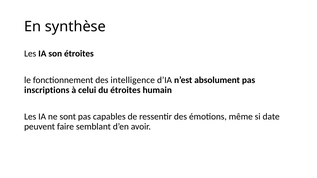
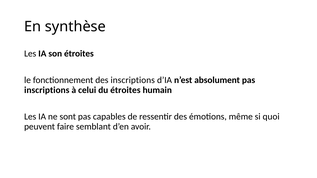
des intelligence: intelligence -> inscriptions (133, 80)
date: date -> quoi (271, 117)
